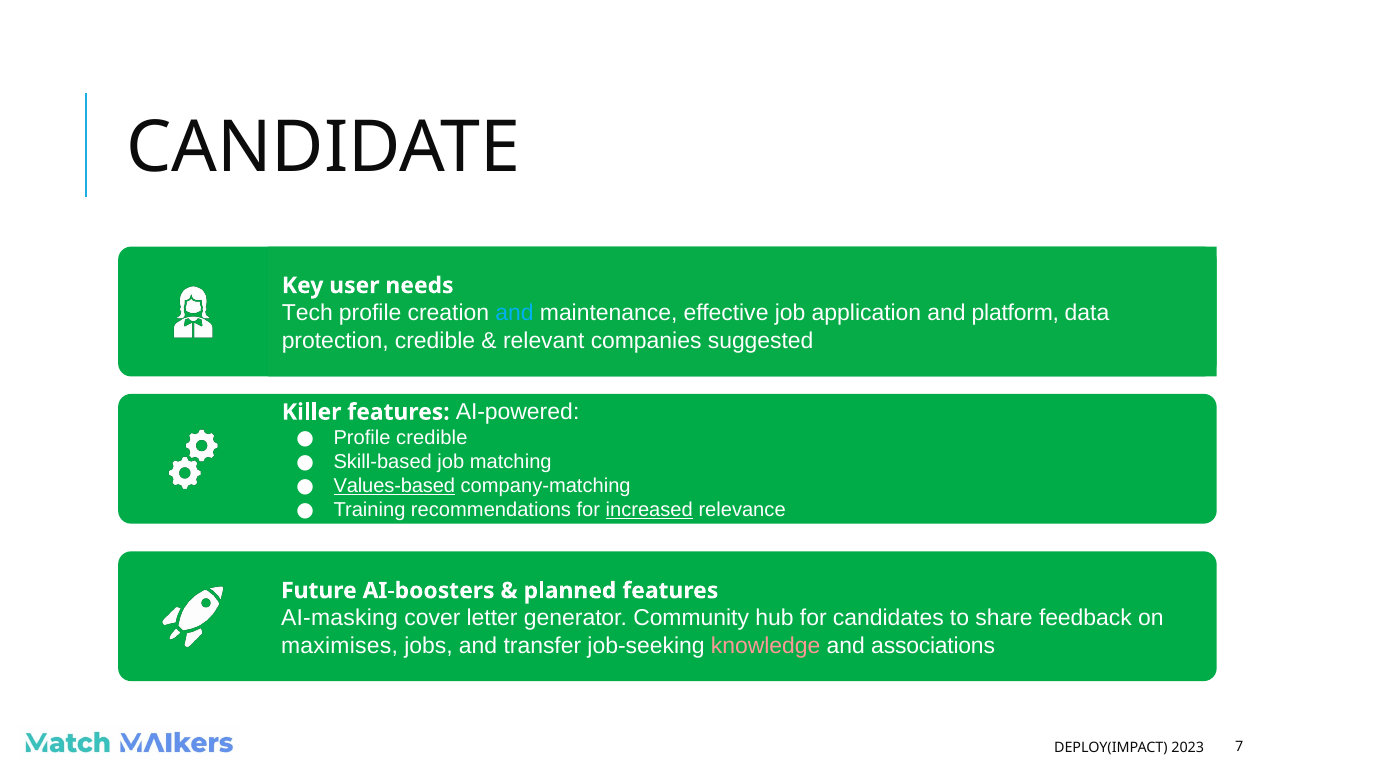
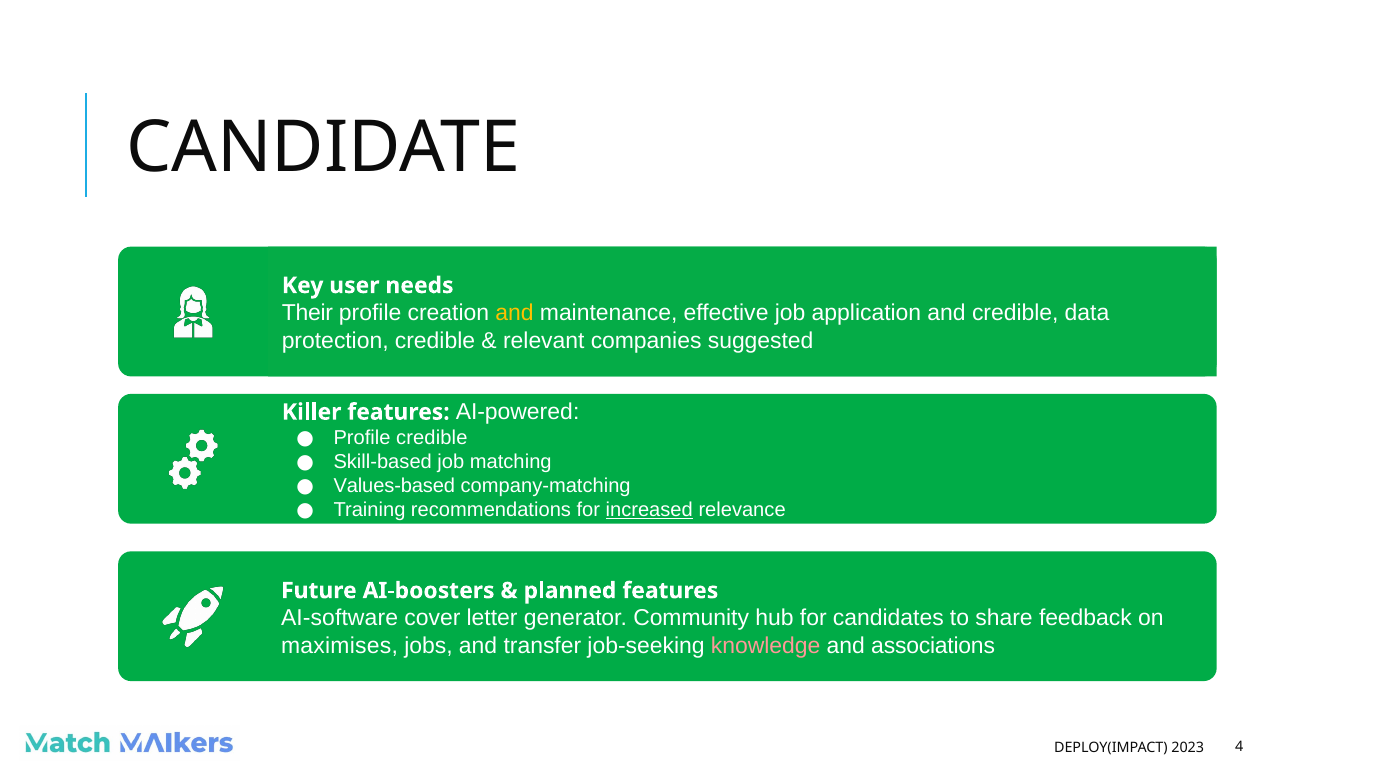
Tech: Tech -> Their (307, 313)
and colour: light blue -> yellow (514, 313)
and platform: platform -> credible (1015, 313)
Values-based underline: present -> none (394, 486)
AI-masking: AI-masking -> AI-software (340, 618)
7: 7 -> 4 (1239, 747)
